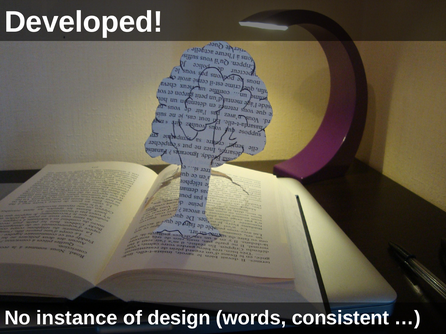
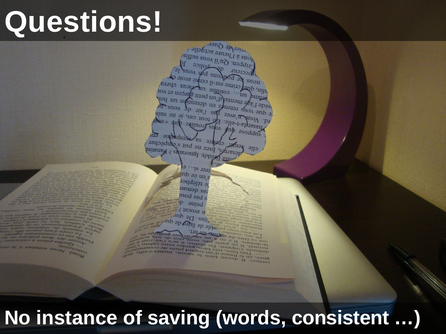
Developed: Developed -> Questions (83, 22)
design: design -> saving (179, 318)
